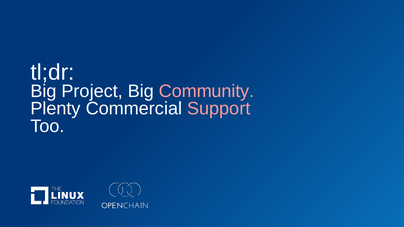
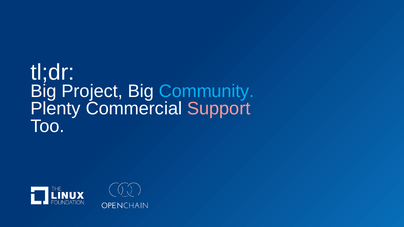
Community colour: pink -> light blue (207, 91)
